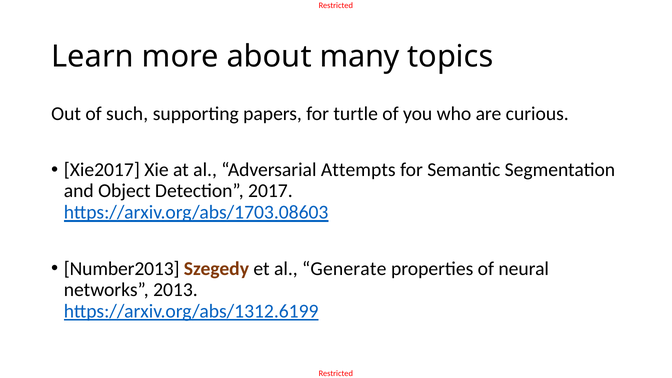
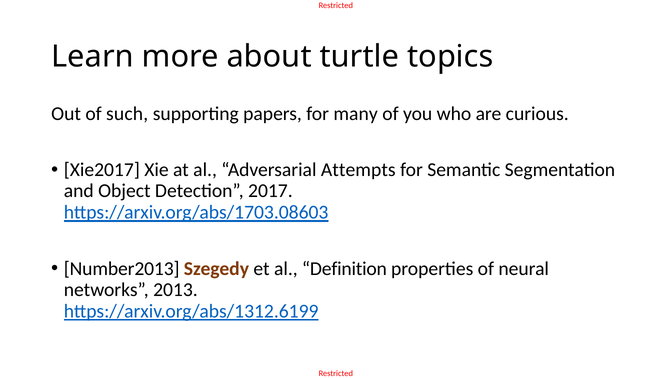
many: many -> turtle (359, 56)
turtle: turtle -> many (356, 114)
Generate: Generate -> Definition (344, 269)
